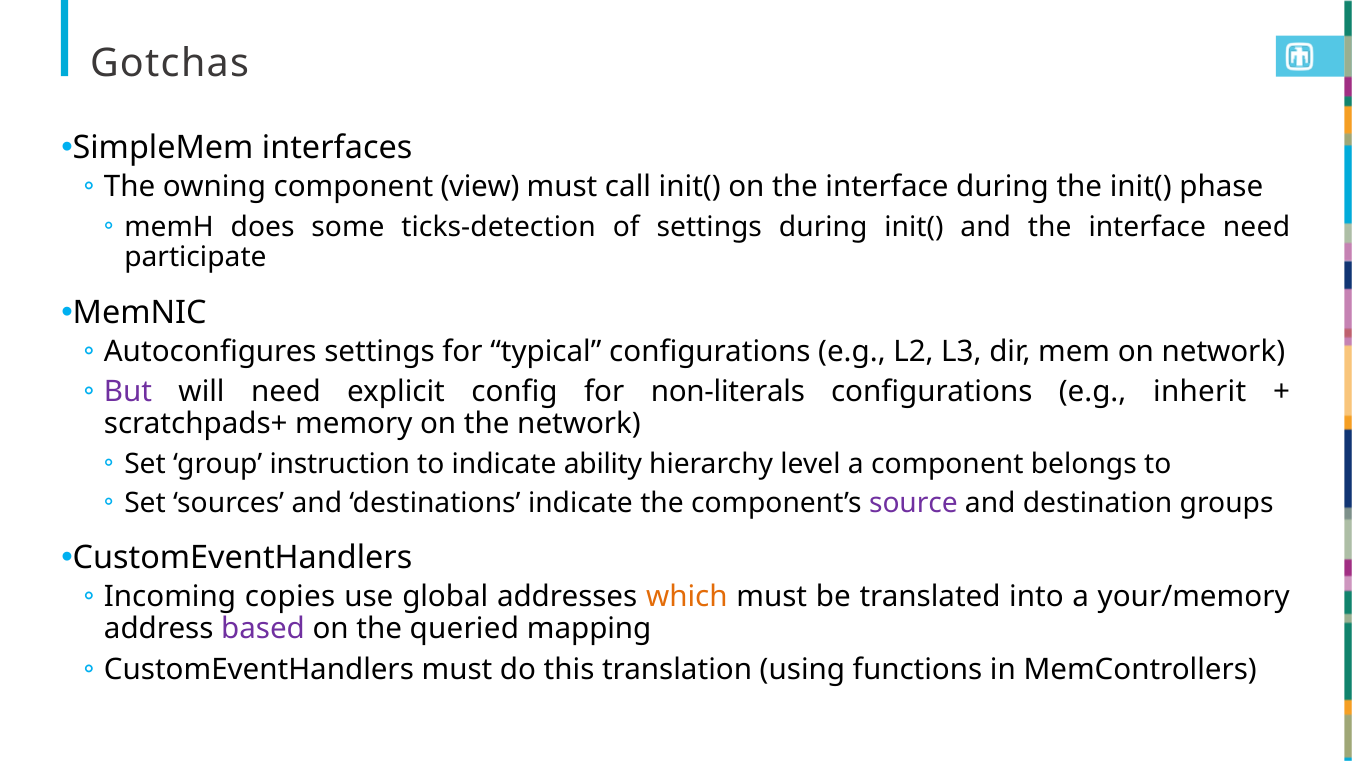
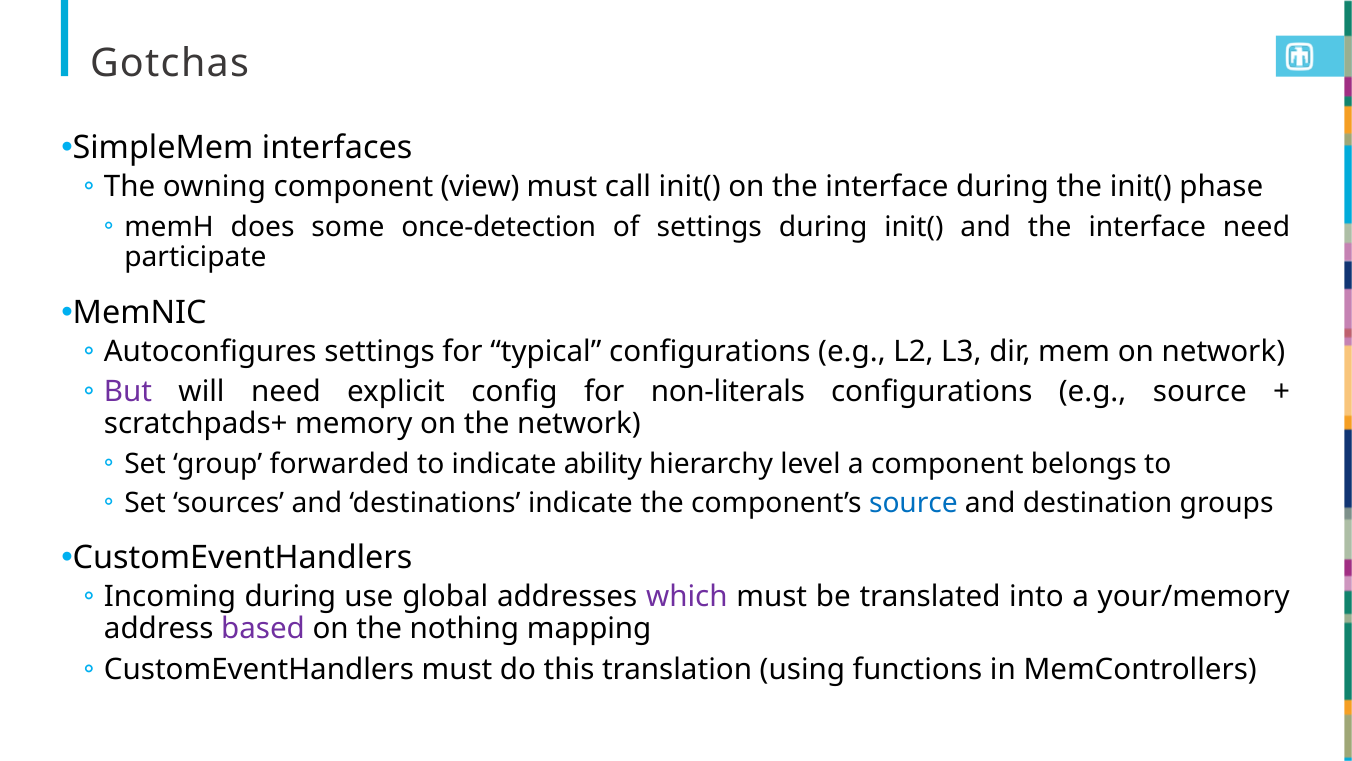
ticks-detection: ticks-detection -> once-detection (499, 227)
e.g inherit: inherit -> source (1200, 392)
instruction: instruction -> forwarded (340, 463)
source colour: purple -> blue (913, 502)
Incoming copies: copies -> during (290, 597)
which colour: orange -> purple (687, 597)
queried: queried -> nothing (464, 629)
